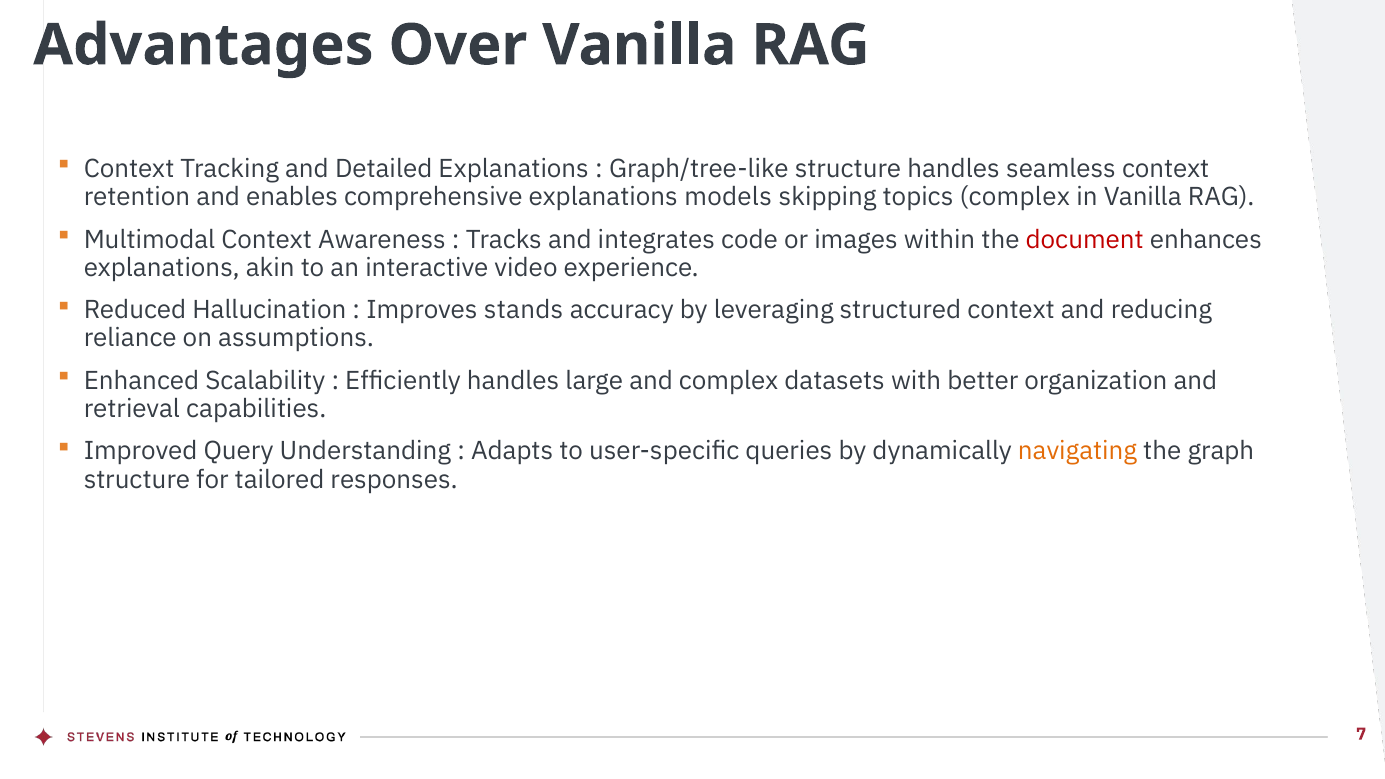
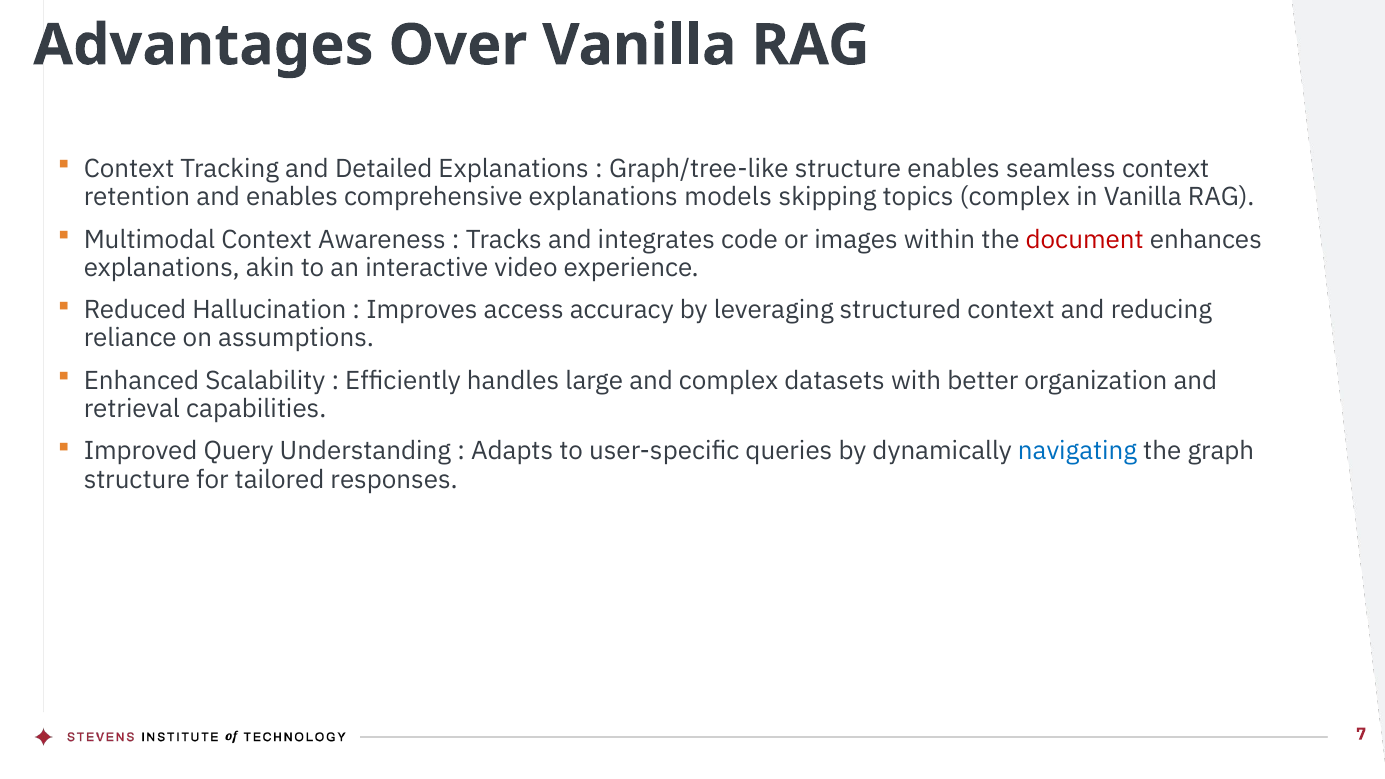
structure handles: handles -> enables (954, 169)
stands: stands -> access (524, 310)
navigating colour: orange -> blue (1078, 451)
